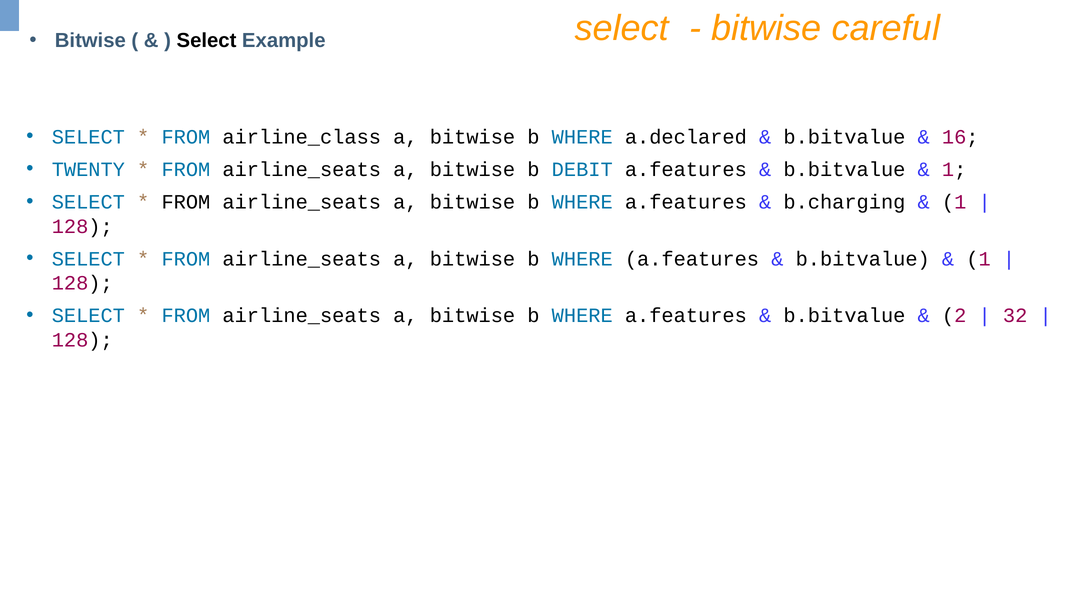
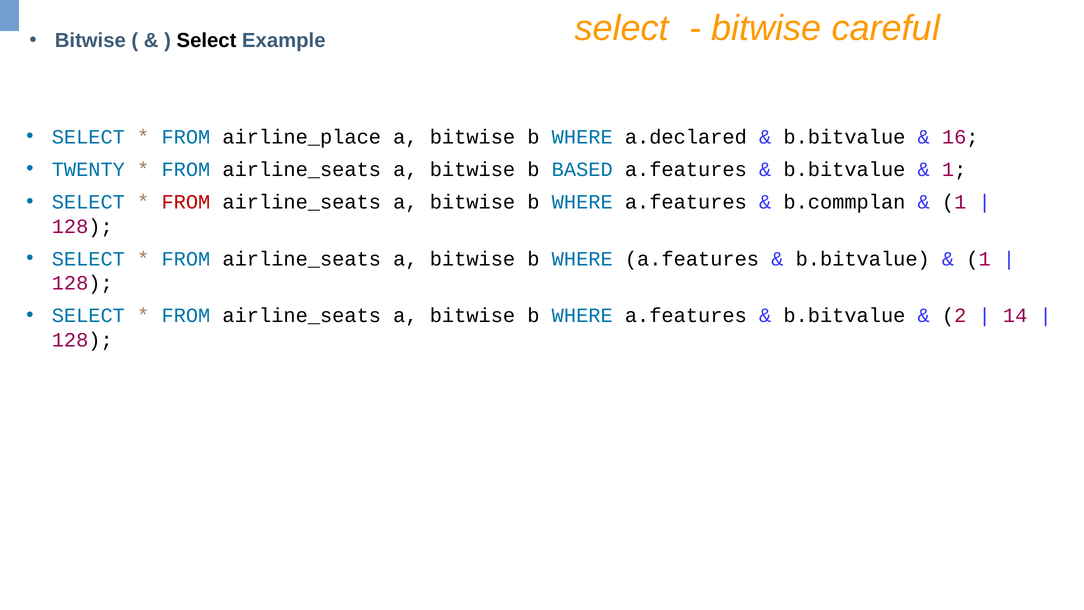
airline_class: airline_class -> airline_place (302, 137)
DEBIT: DEBIT -> BASED (582, 169)
FROM colour: black -> red (186, 202)
b.charging: b.charging -> b.commplan (844, 202)
32: 32 -> 14 (1015, 316)
